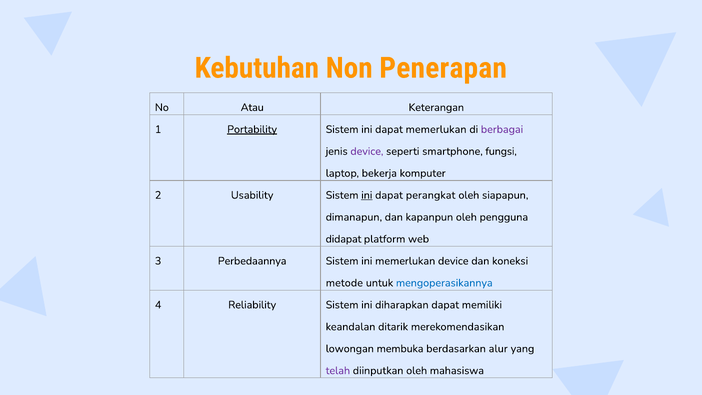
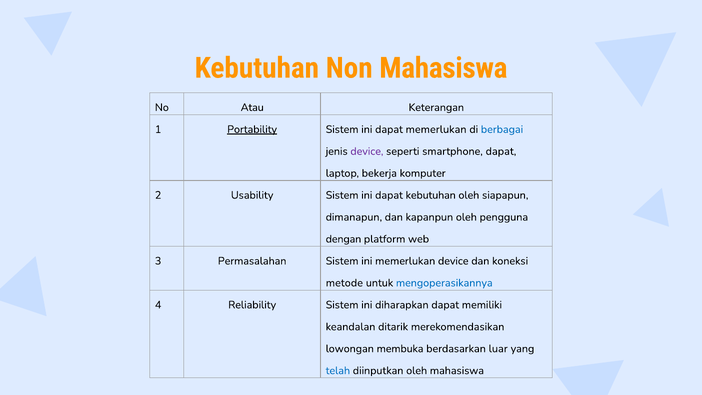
Non Penerapan: Penerapan -> Mahasiswa (443, 68)
berbagai colour: purple -> blue (502, 129)
smartphone fungsi: fungsi -> dapat (501, 151)
ini underline: present -> none (367, 195)
dapat perangkat: perangkat -> kebutuhan (431, 195)
didapat: didapat -> dengan (343, 239)
Perbedaannya: Perbedaannya -> Permasalahan (252, 261)
alur: alur -> luar (498, 349)
telah colour: purple -> blue (338, 370)
